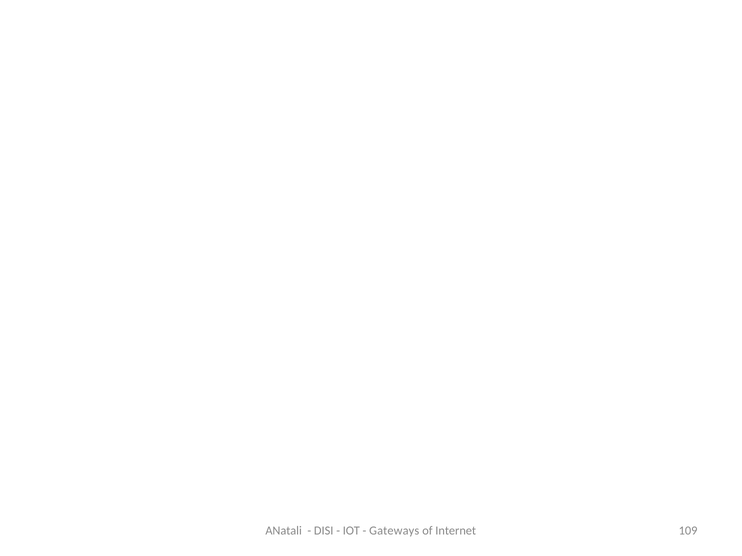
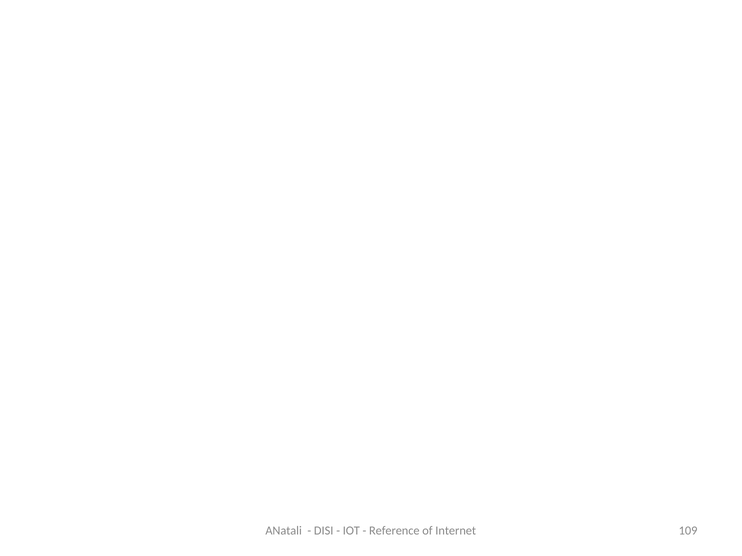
Gateways: Gateways -> Reference (394, 531)
